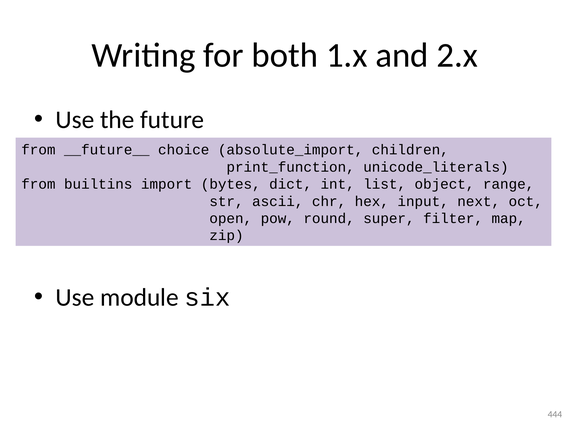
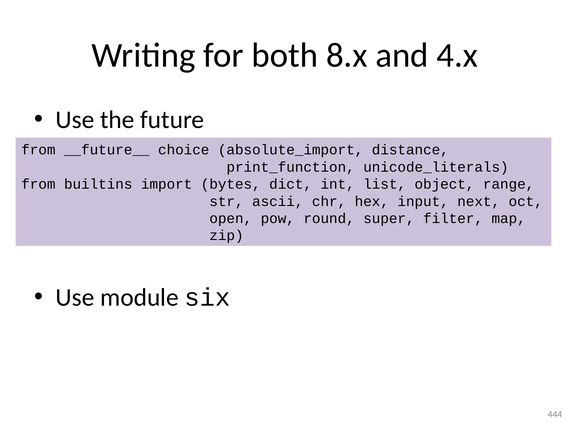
1.x: 1.x -> 8.x (347, 55)
2.x: 2.x -> 4.x (457, 55)
children: children -> distance (410, 150)
